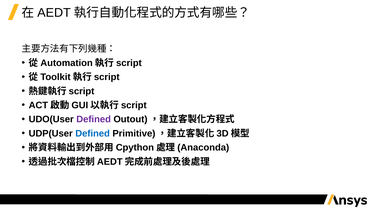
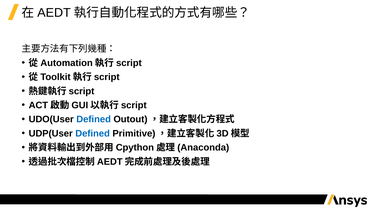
Defined colour: purple -> blue (94, 119)
